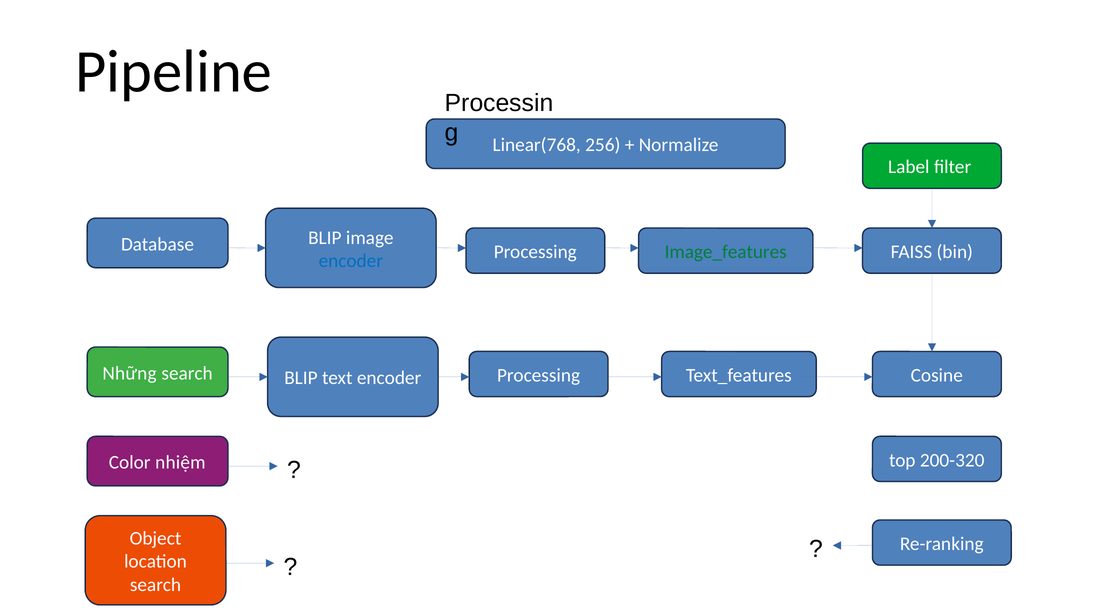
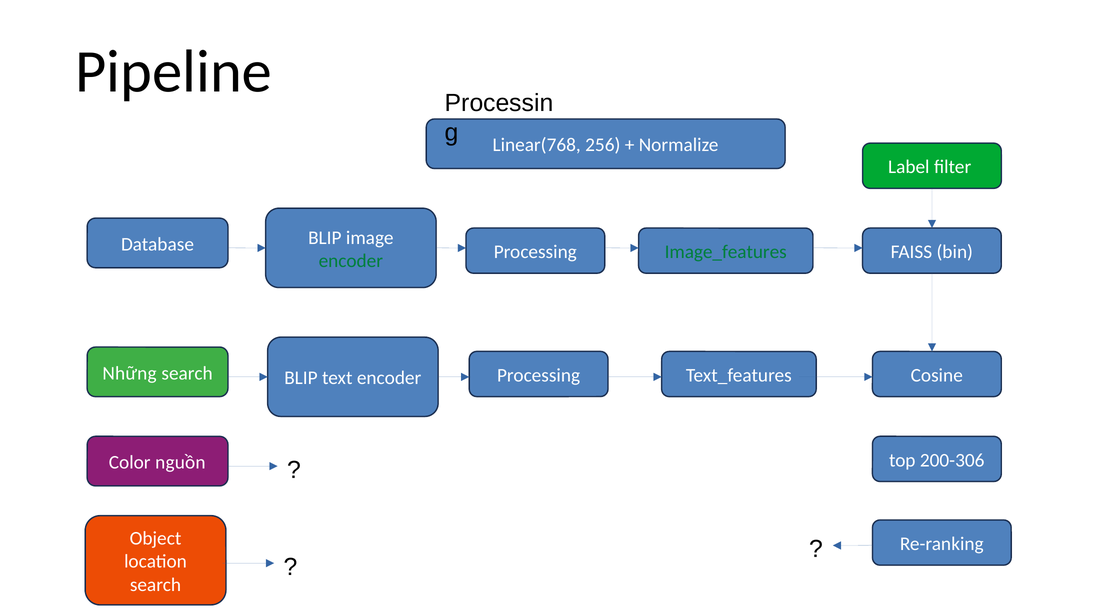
encoder colour: blue -> green (351, 261)
200-320: 200-320 -> 200-306 (952, 460)
nhiệm: nhiệm -> nguồn (180, 462)
